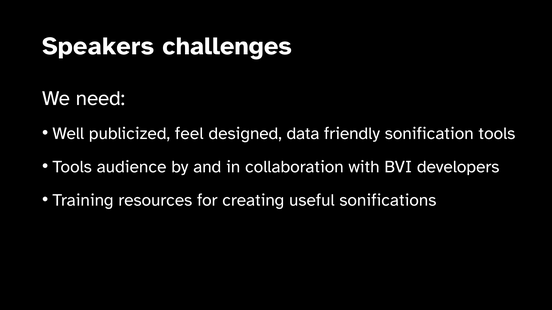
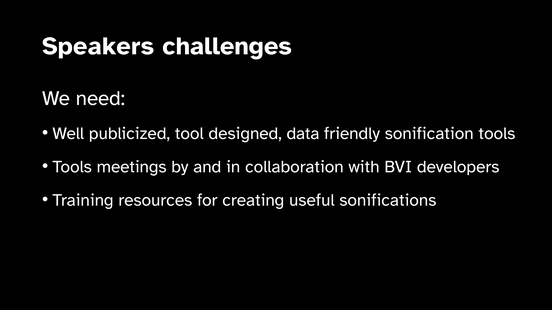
feel: feel -> tool (189, 134)
audience: audience -> meetings (132, 167)
